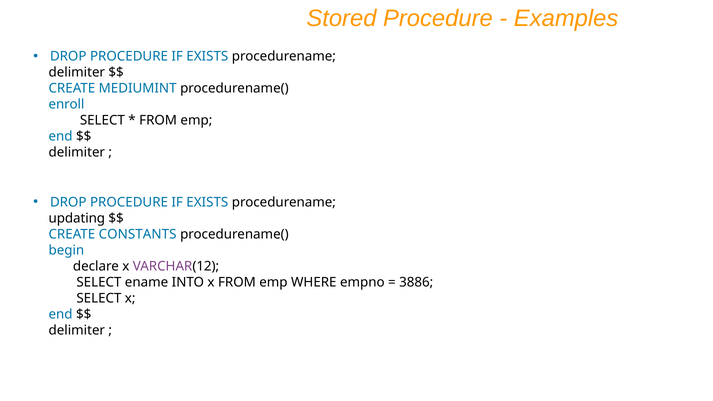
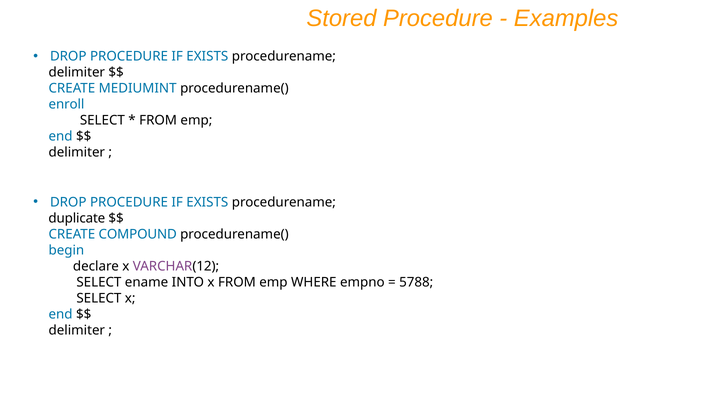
updating: updating -> duplicate (77, 218)
CONSTANTS: CONSTANTS -> COMPOUND (138, 234)
3886: 3886 -> 5788 (416, 282)
